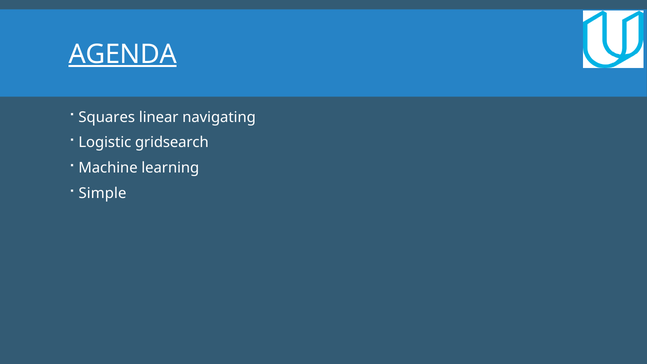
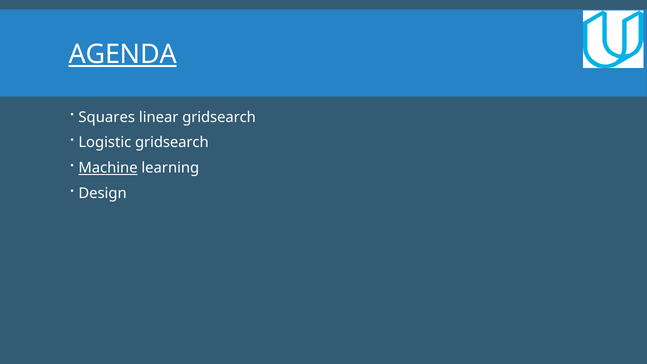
linear navigating: navigating -> gridsearch (219, 117)
Machine underline: none -> present (108, 168)
Simple: Simple -> Design (103, 193)
